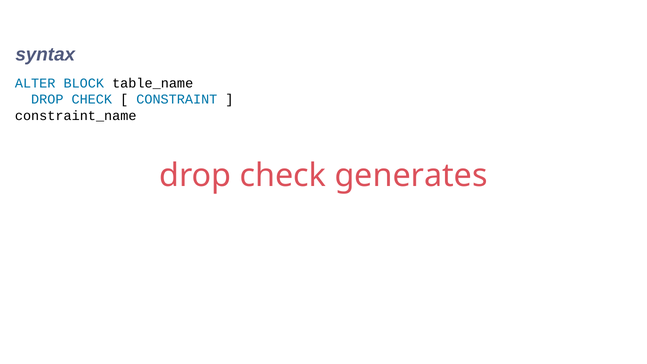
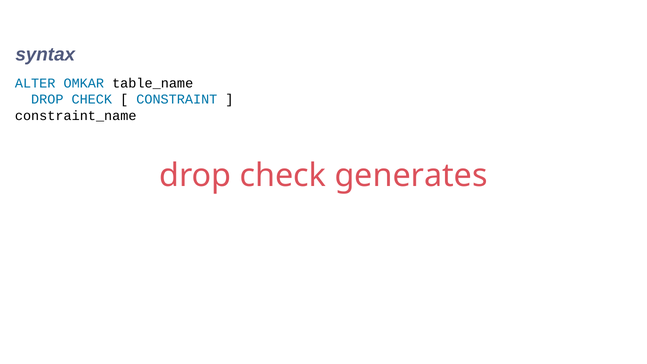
BLOCK: BLOCK -> OMKAR (84, 83)
